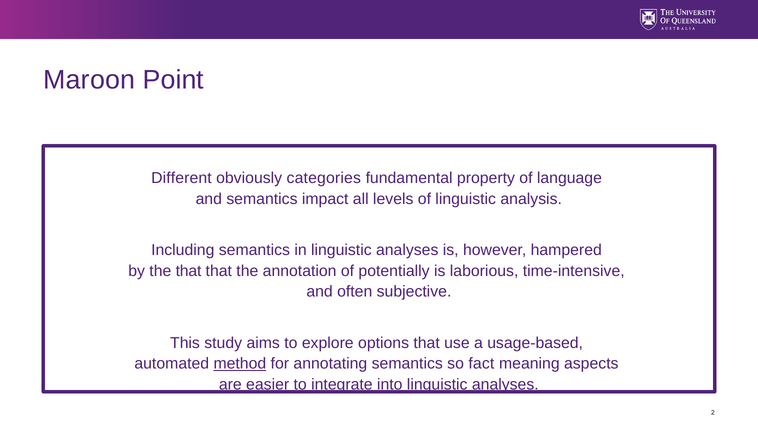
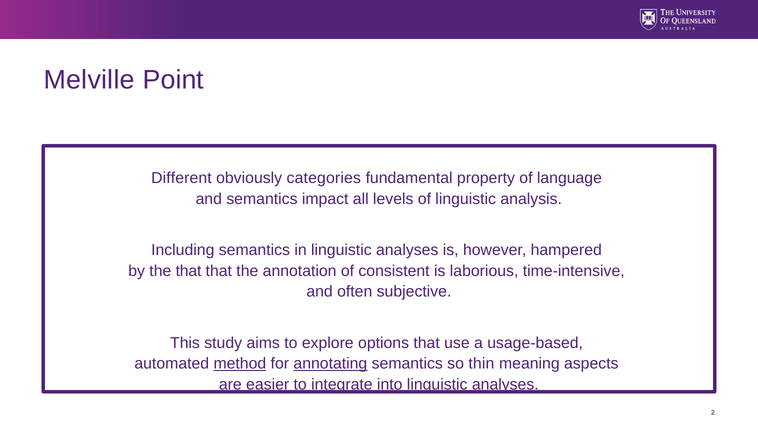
Maroon: Maroon -> Melville (89, 80)
potentially: potentially -> consistent (394, 271)
annotating underline: none -> present (330, 364)
fact: fact -> thin (481, 364)
